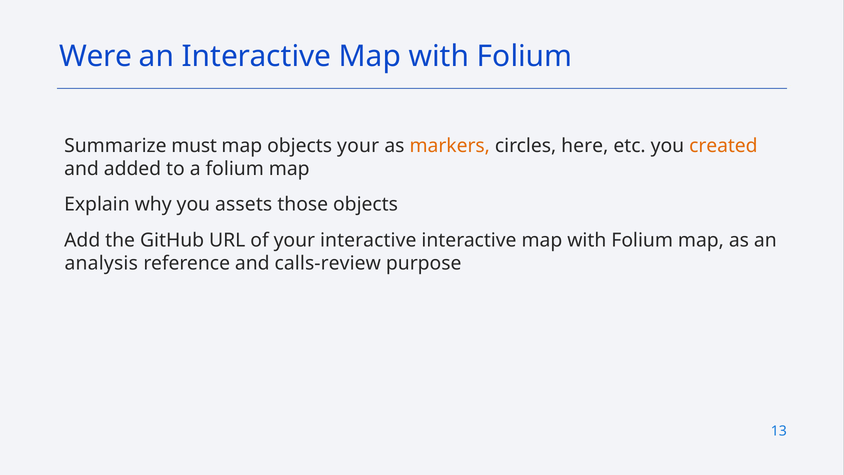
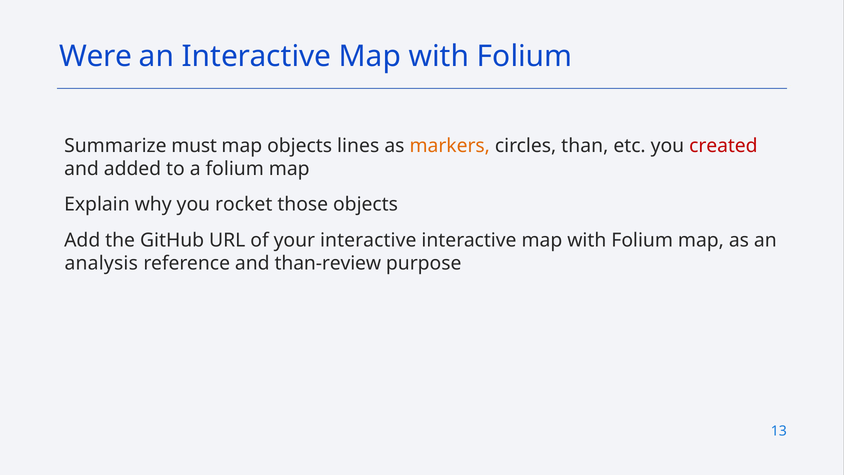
objects your: your -> lines (358, 146)
here: here -> than (585, 146)
created colour: orange -> red (723, 146)
assets: assets -> rocket (244, 205)
calls-review: calls-review -> than-review (328, 263)
